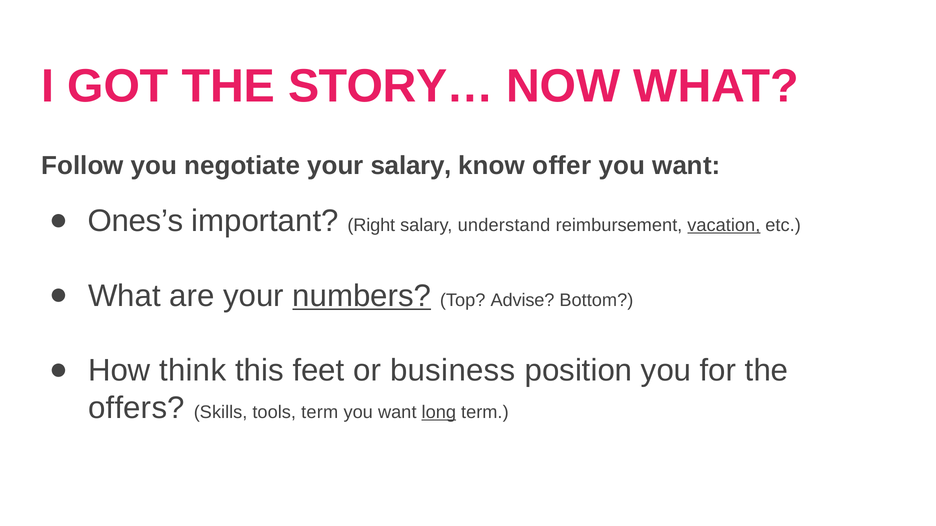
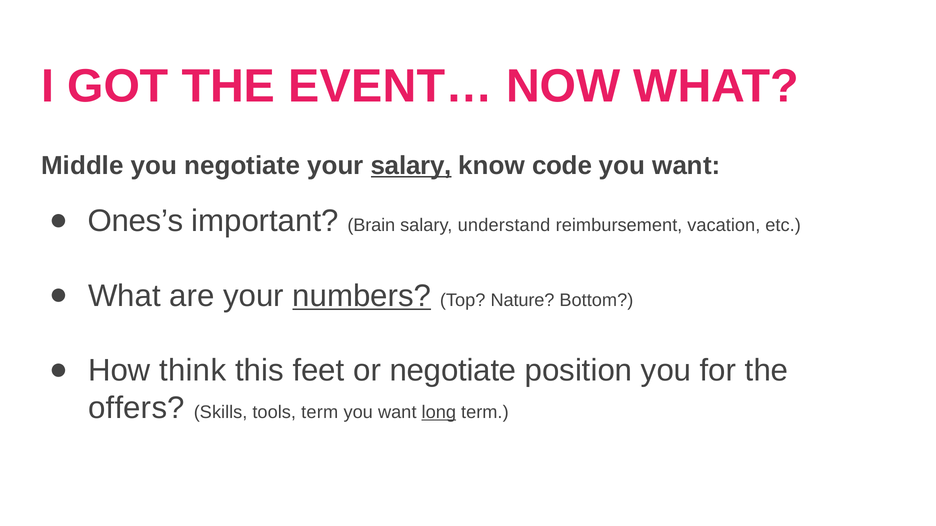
STORY…: STORY… -> EVENT… (390, 86)
Follow: Follow -> Middle (82, 166)
salary underline: none -> present (411, 166)
offer: offer -> code (562, 166)
Right: Right -> Brain (371, 226)
vacation underline: present -> none (724, 226)
Advise: Advise -> Nature (523, 300)
or business: business -> negotiate (453, 371)
